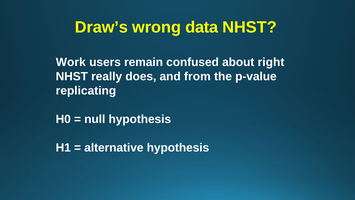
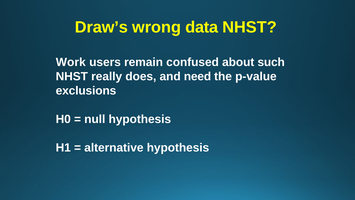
right: right -> such (271, 62)
from: from -> need (197, 76)
replicating: replicating -> exclusions (86, 91)
